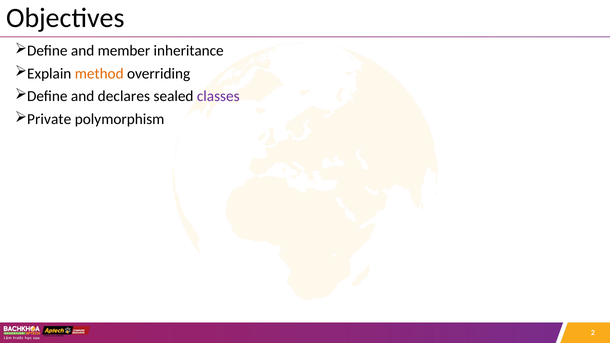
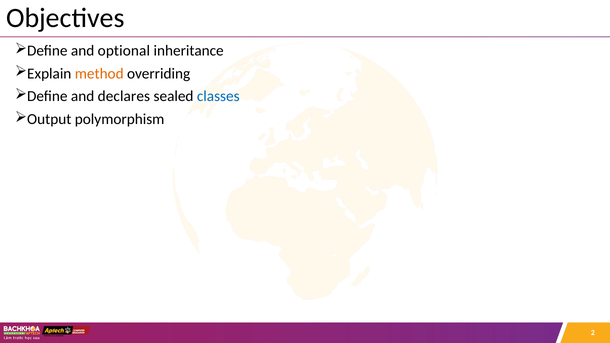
member: member -> optional (124, 51)
classes colour: purple -> blue (218, 96)
Private: Private -> Output (49, 119)
